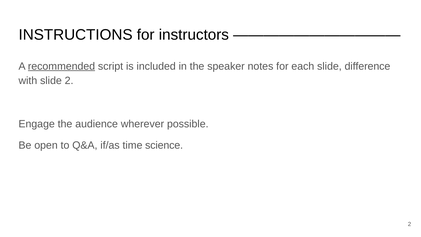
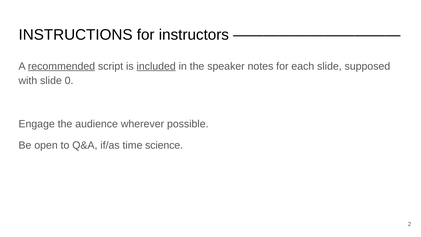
included underline: none -> present (156, 66)
difference: difference -> supposed (367, 66)
slide 2: 2 -> 0 (69, 81)
